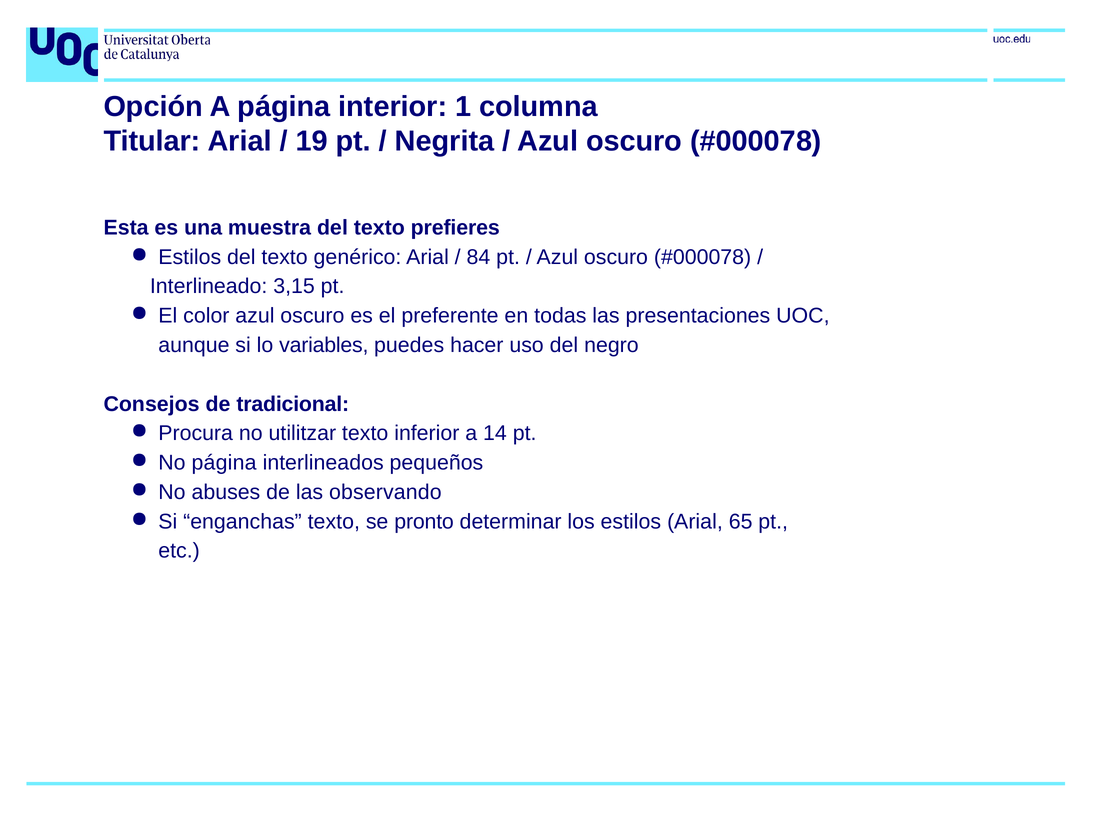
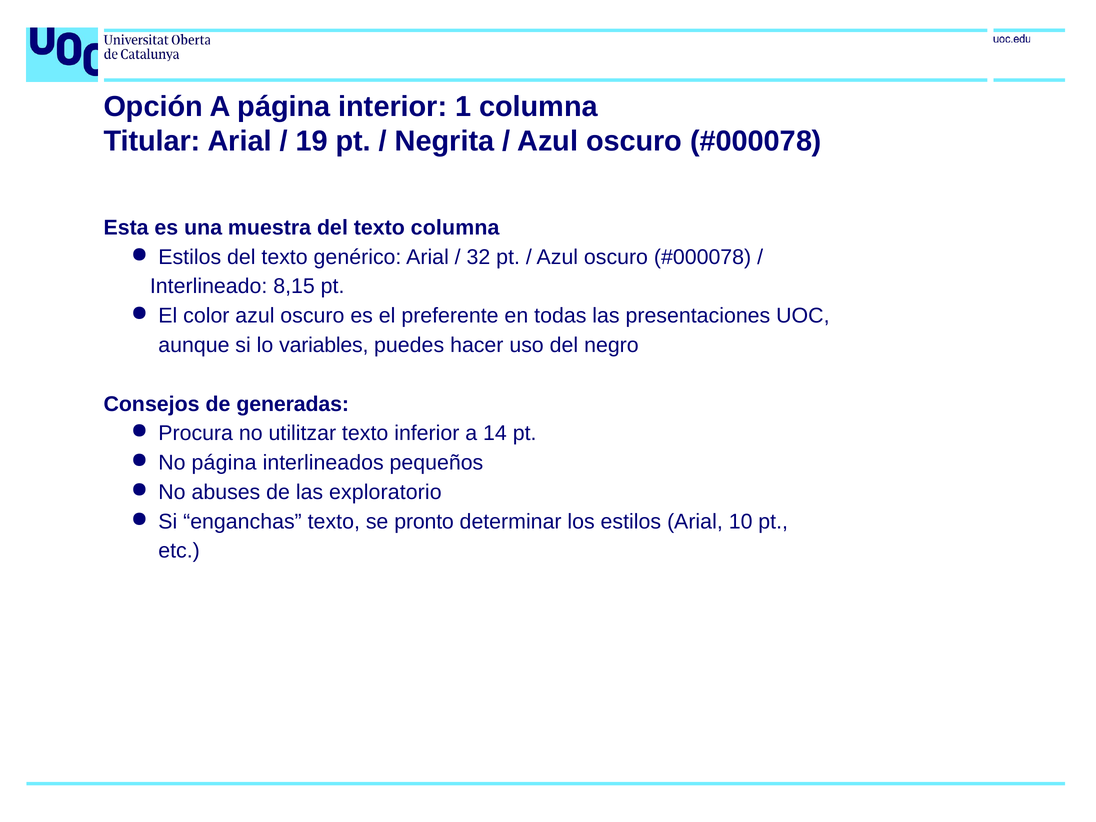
texto prefieres: prefieres -> columna (455, 228)
84: 84 -> 32 (478, 257)
3,15: 3,15 -> 8,15 (294, 286)
tradicional: tradicional -> generadas (293, 404)
observando: observando -> exploratorio (385, 492)
65: 65 -> 10 (741, 522)
